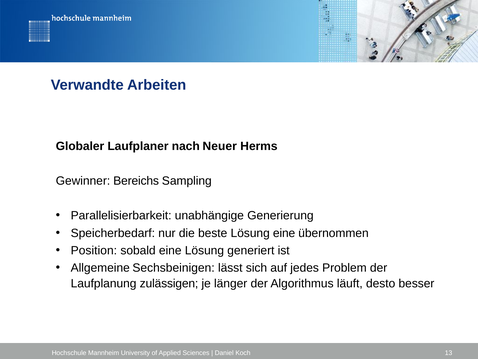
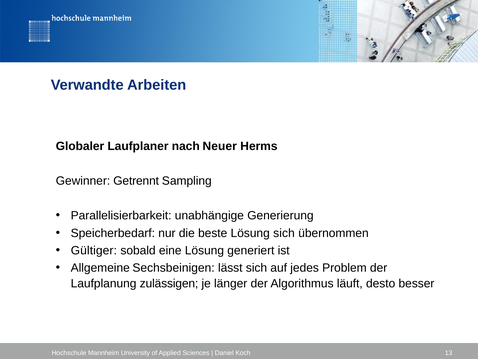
Bereichs: Bereichs -> Getrennt (136, 181)
Lösung eine: eine -> sich (284, 233)
Position: Position -> Gültiger (94, 250)
